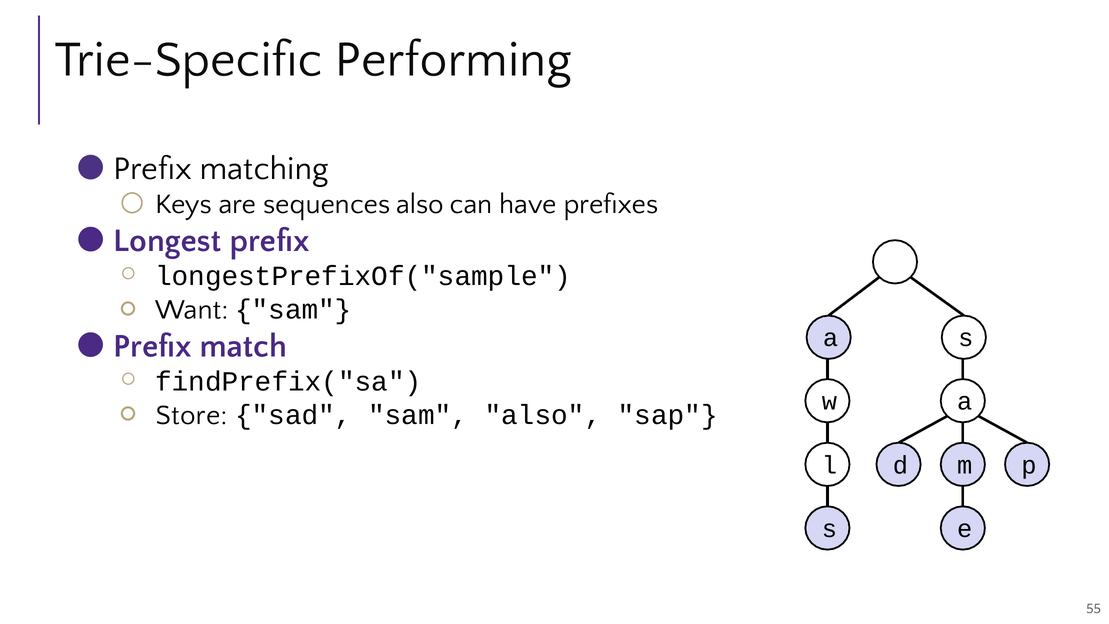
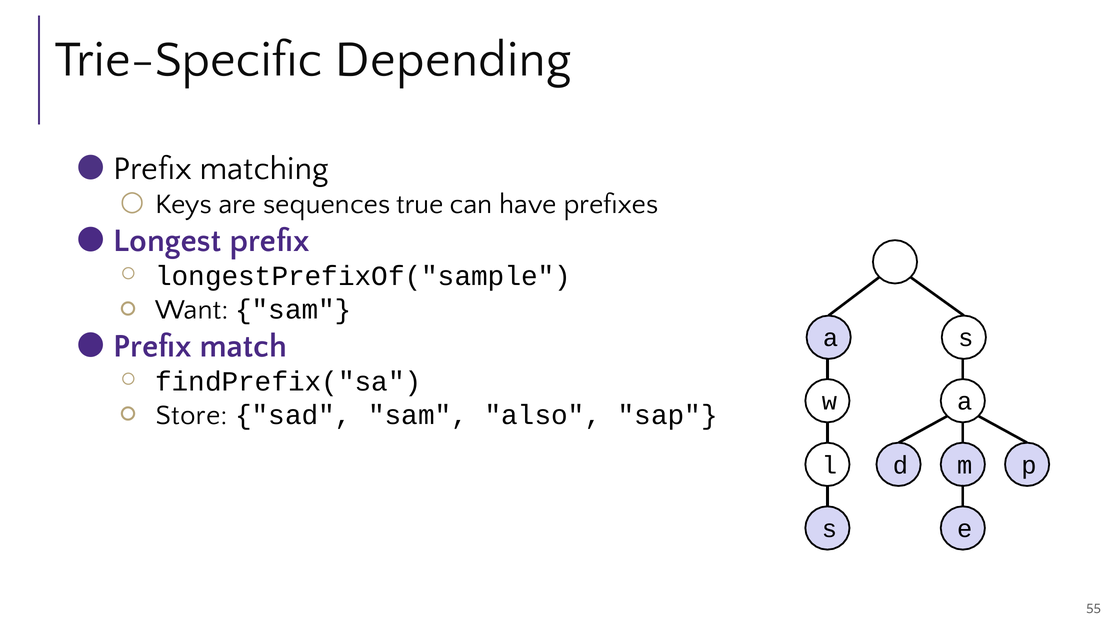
Performing: Performing -> Depending (453, 59)
sequences also: also -> true (420, 204)
